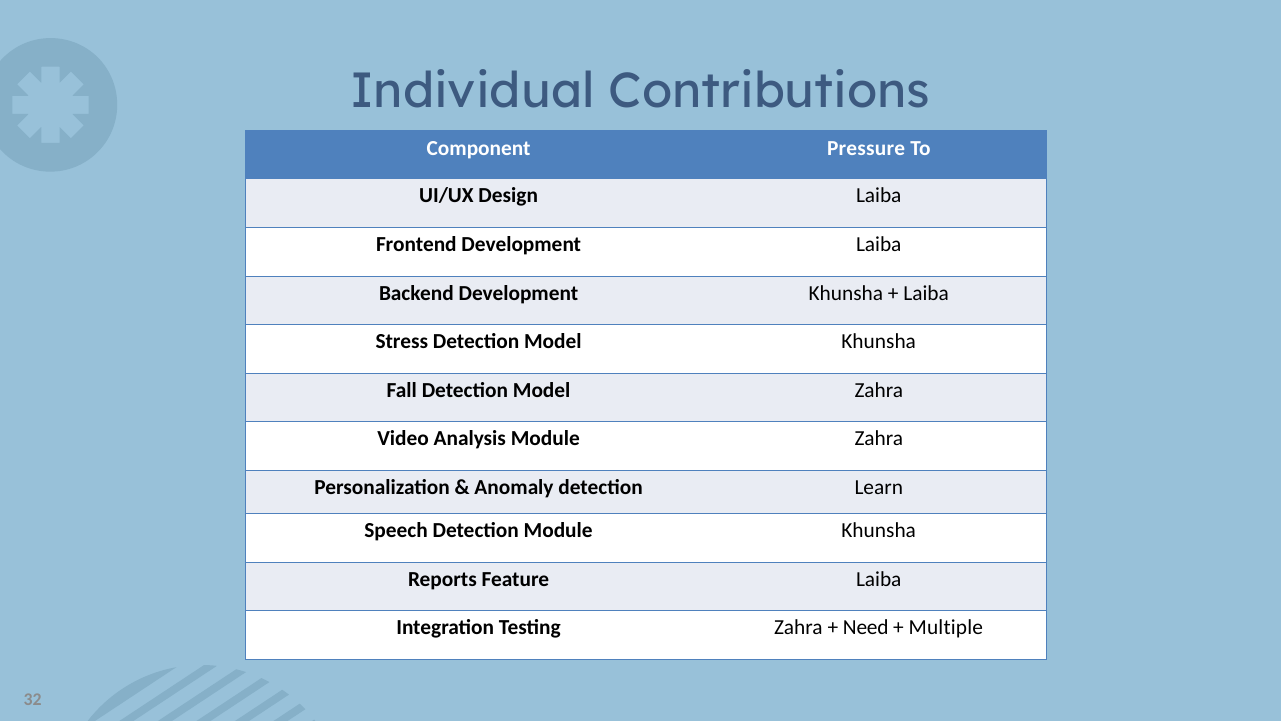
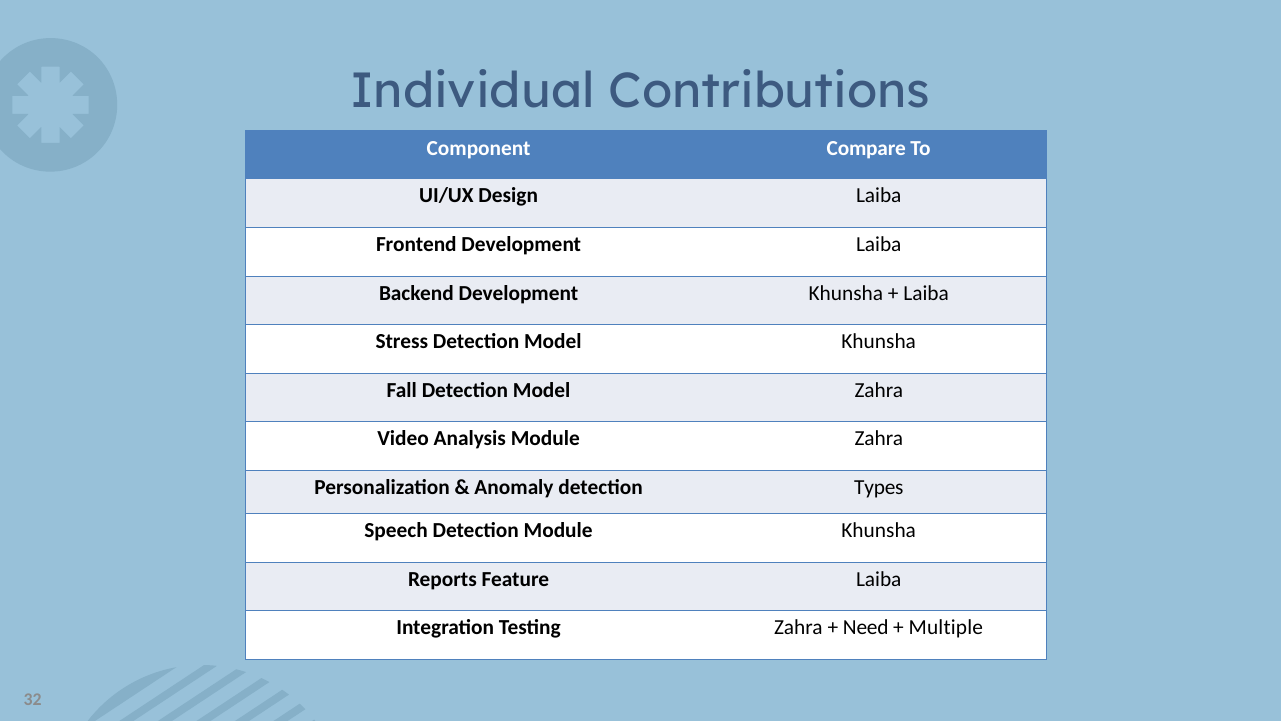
Pressure: Pressure -> Compare (866, 148)
Learn: Learn -> Types (879, 487)
